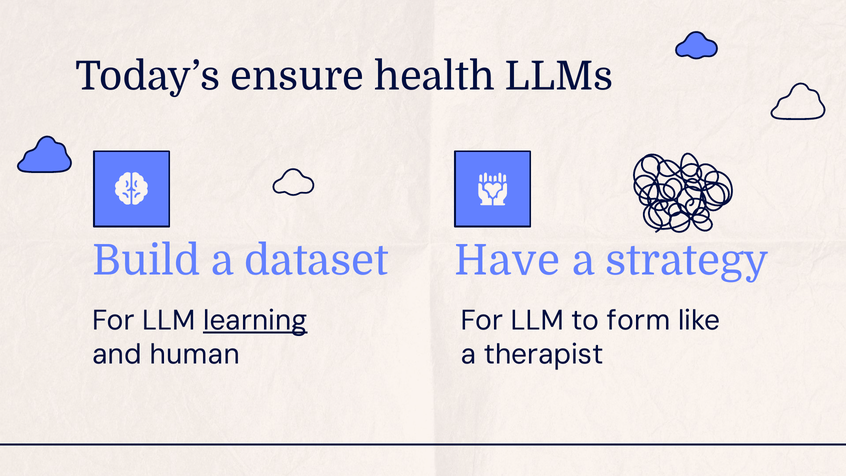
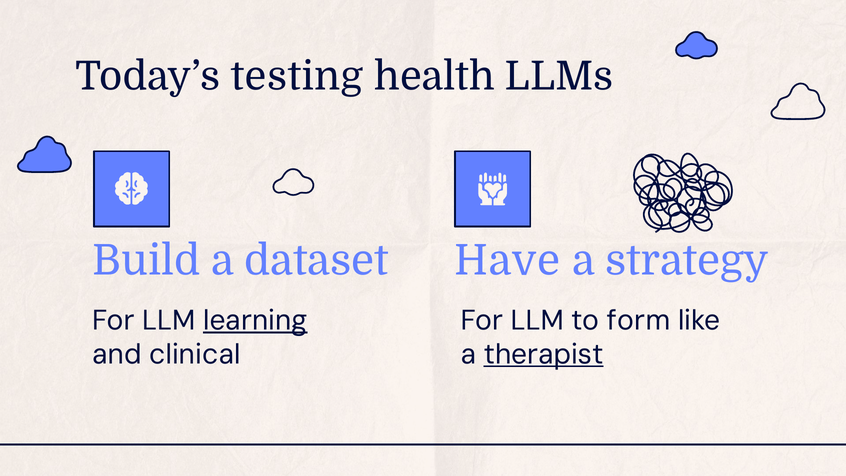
ensure: ensure -> testing (297, 76)
human: human -> clinical (195, 354)
therapist underline: none -> present (544, 354)
